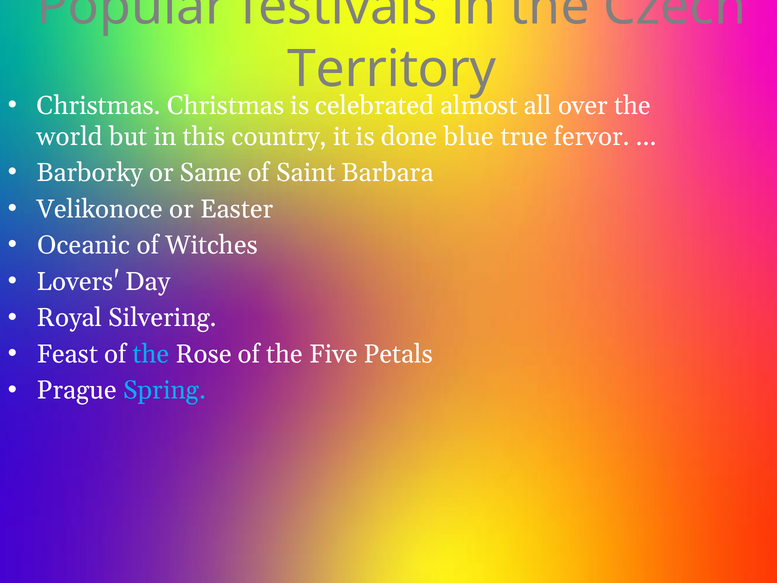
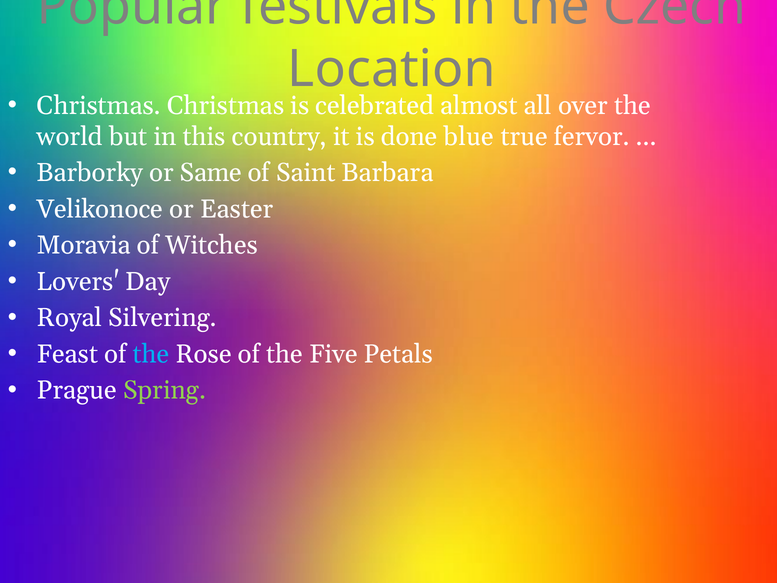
Territory: Territory -> Location (392, 69)
Oceanic: Oceanic -> Moravia (84, 245)
Spring colour: light blue -> light green (165, 390)
